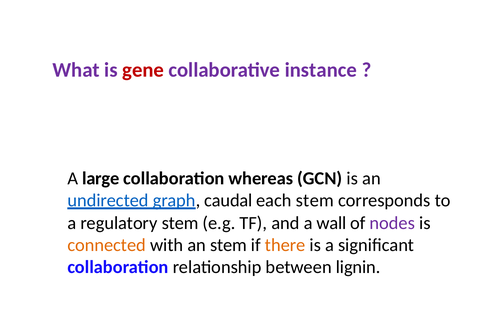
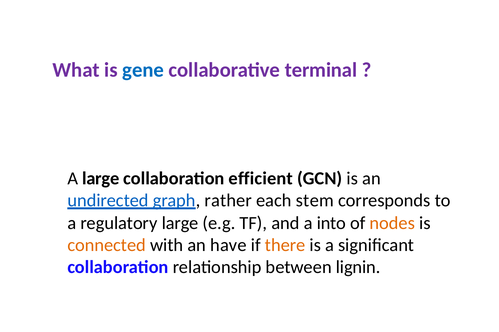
gene colour: red -> blue (143, 70)
instance: instance -> terminal (321, 70)
whereas: whereas -> efficient (261, 178)
caudal: caudal -> rather (228, 200)
regulatory stem: stem -> large (180, 223)
wall: wall -> into (331, 223)
nodes colour: purple -> orange (392, 223)
an stem: stem -> have (228, 245)
